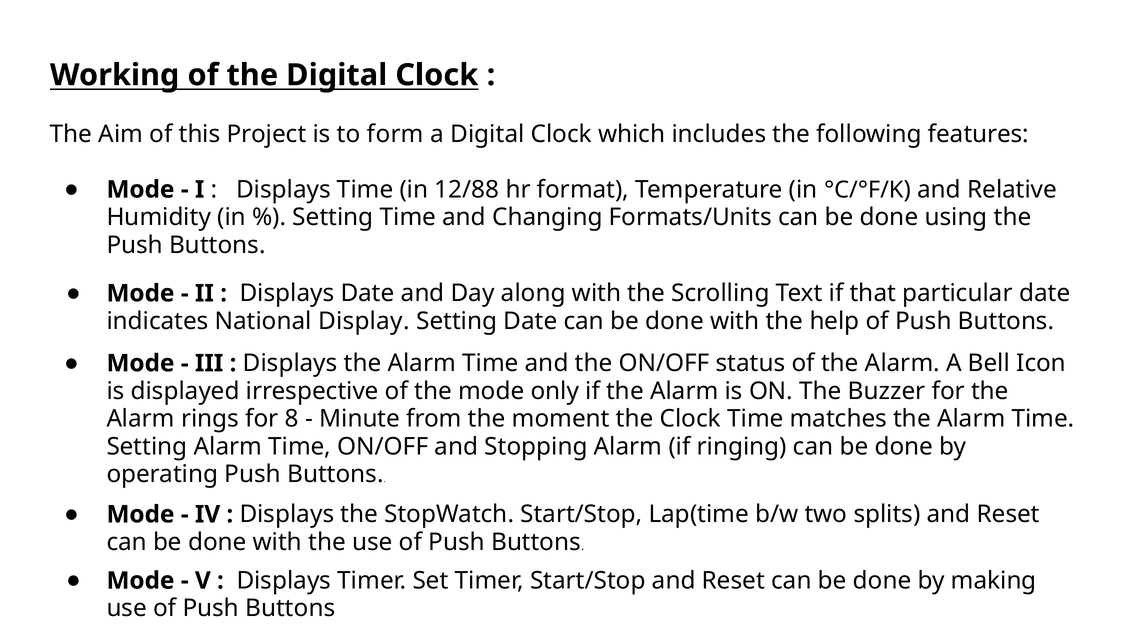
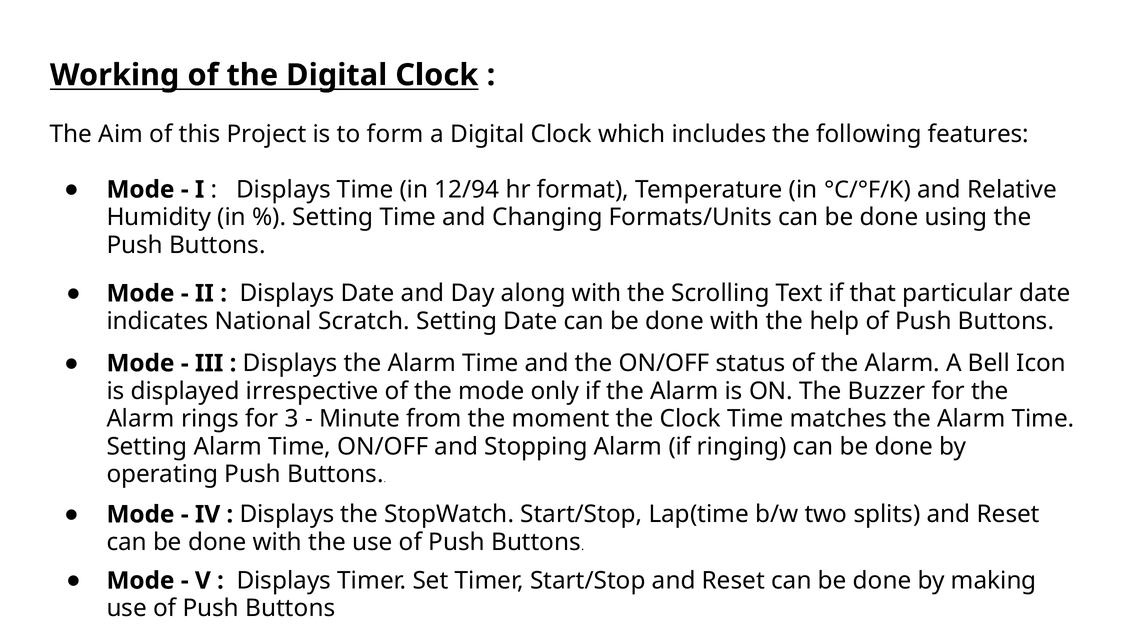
12/88: 12/88 -> 12/94 (467, 190)
Display: Display -> Scratch (364, 321)
8: 8 -> 3 (292, 419)
